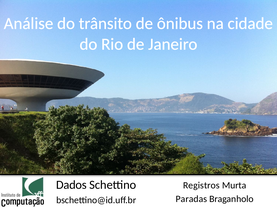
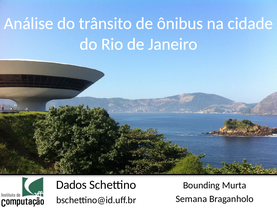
Registros: Registros -> Bounding (201, 185)
Paradas: Paradas -> Semana (191, 199)
